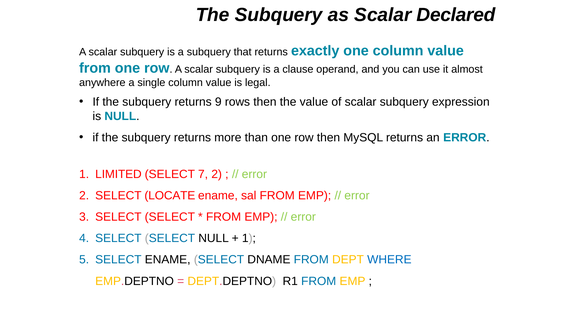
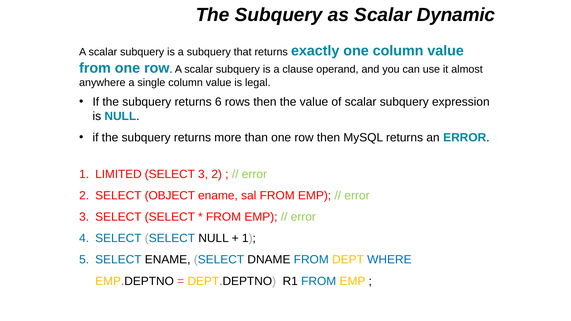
Declared: Declared -> Dynamic (456, 15)
9: 9 -> 6 (218, 102)
SELECT 7: 7 -> 3 (203, 174)
LOCATE: LOCATE -> OBJECT (170, 196)
